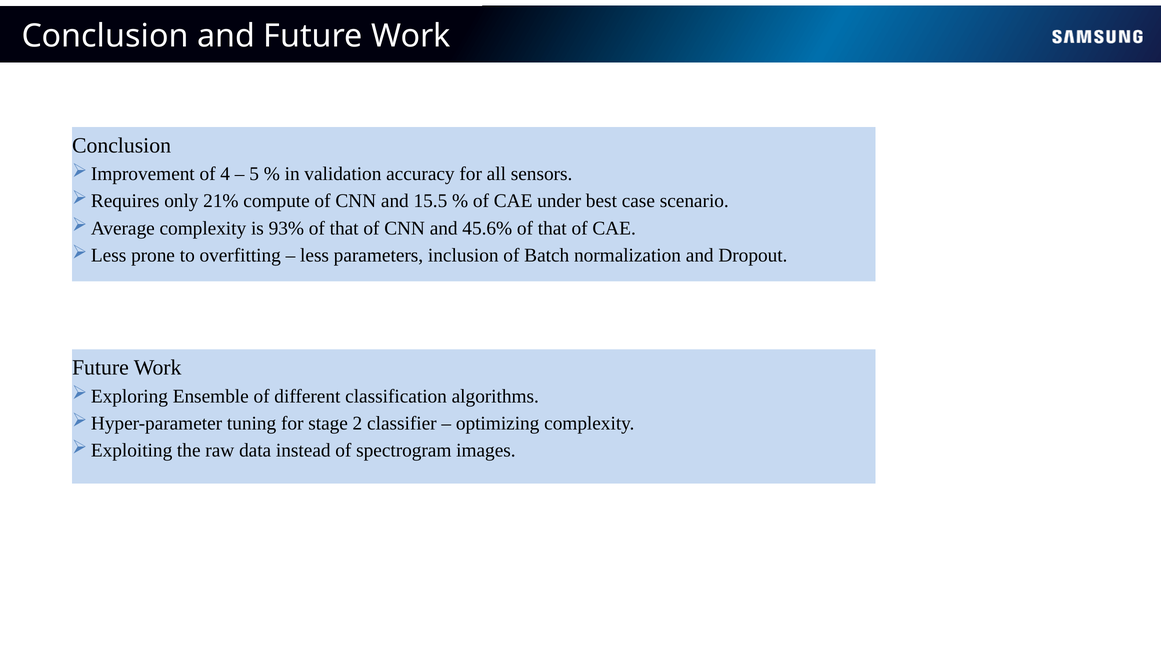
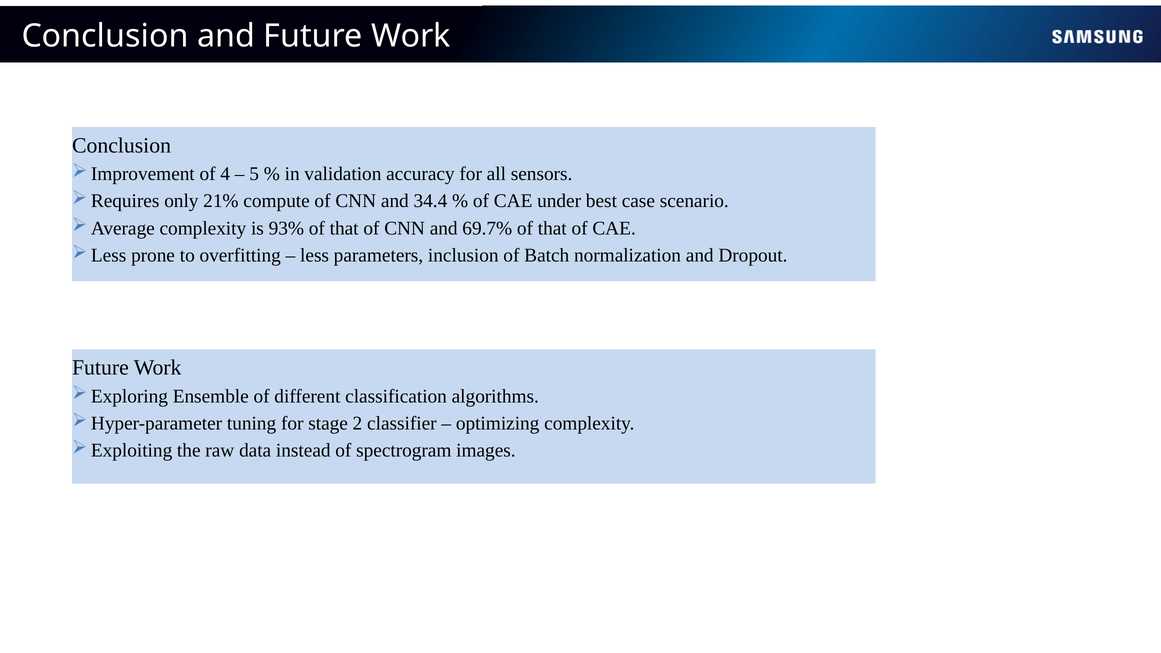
15.5: 15.5 -> 34.4 (430, 201)
45.6%: 45.6% -> 69.7% (487, 228)
